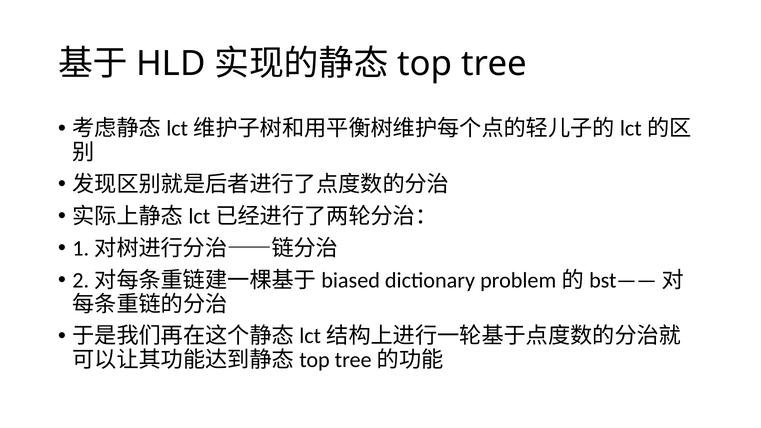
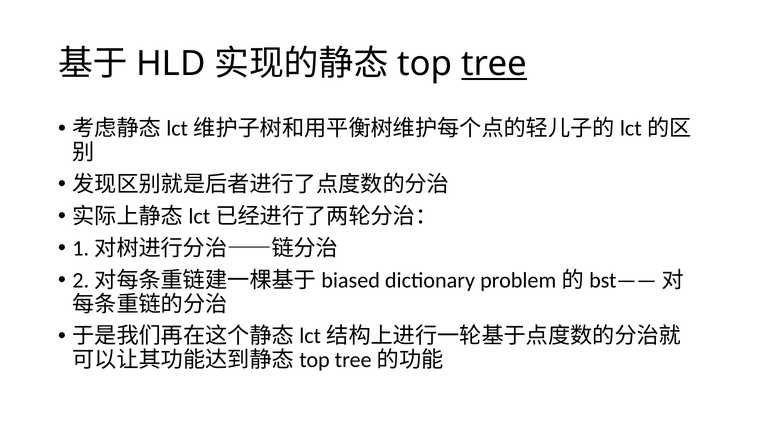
tree underline: none -> present (494, 64)
